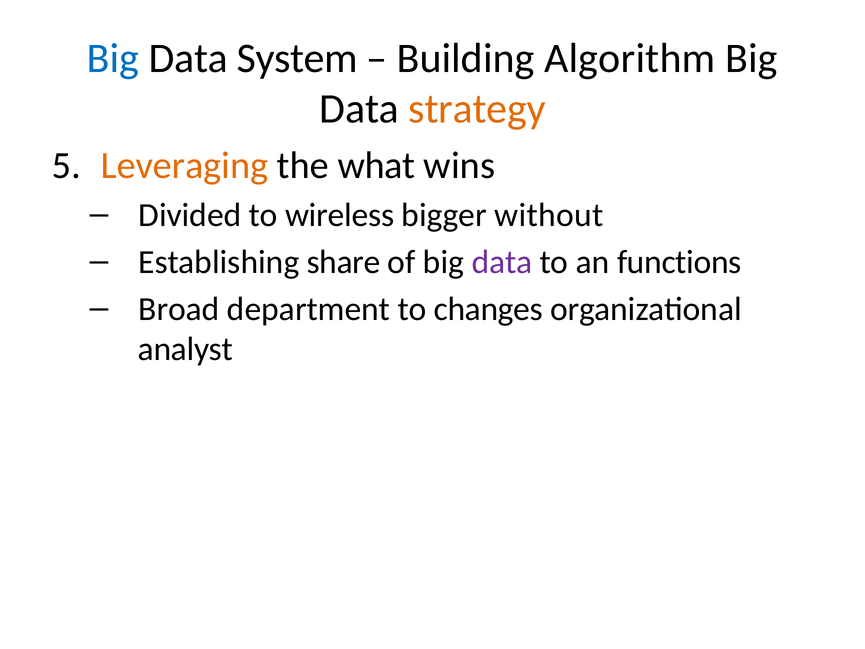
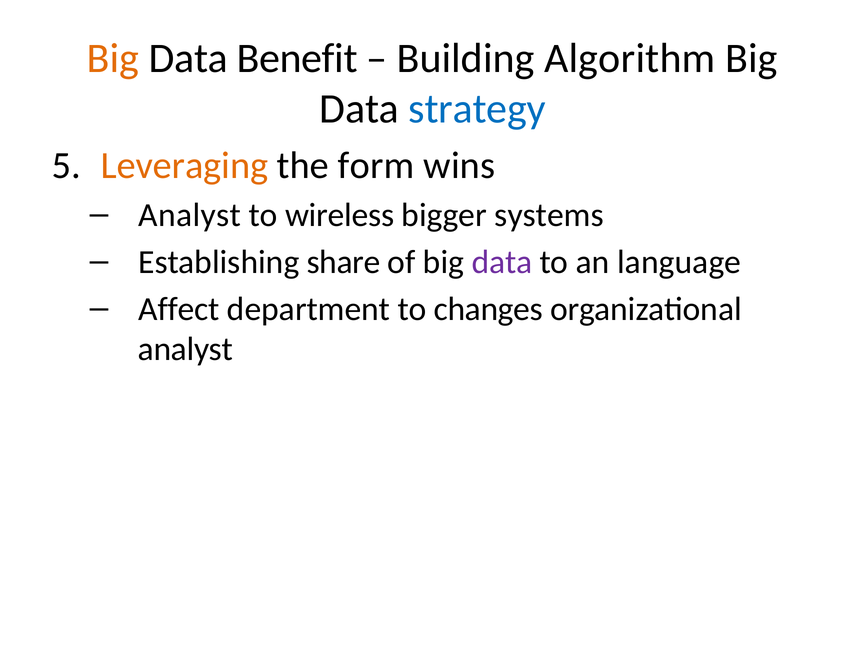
Big colour: blue -> orange (113, 58)
System: System -> Benefit (297, 58)
strategy colour: orange -> blue (477, 109)
what: what -> form (376, 165)
Divided: Divided -> Analyst (190, 215)
without: without -> systems (549, 215)
functions: functions -> language (679, 262)
Broad: Broad -> Affect (179, 309)
